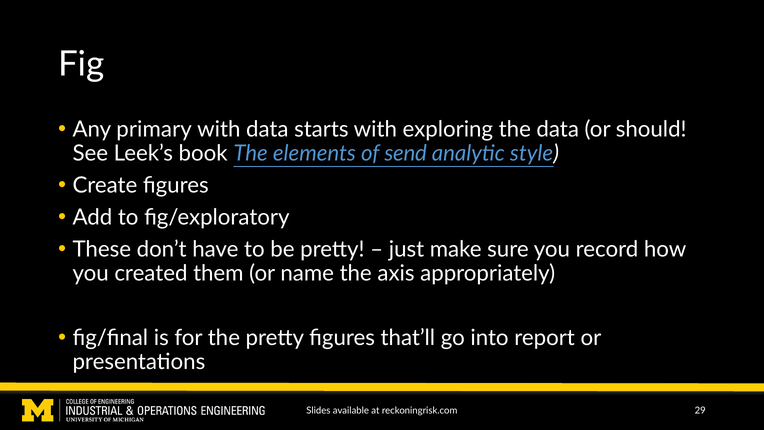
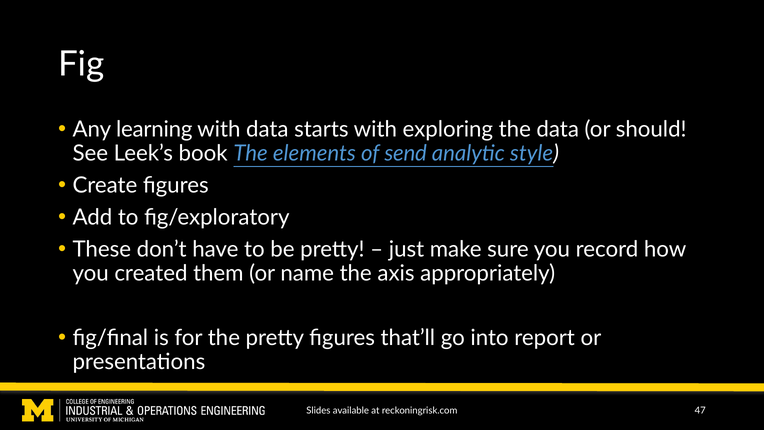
primary: primary -> learning (154, 129)
29: 29 -> 47 (700, 410)
